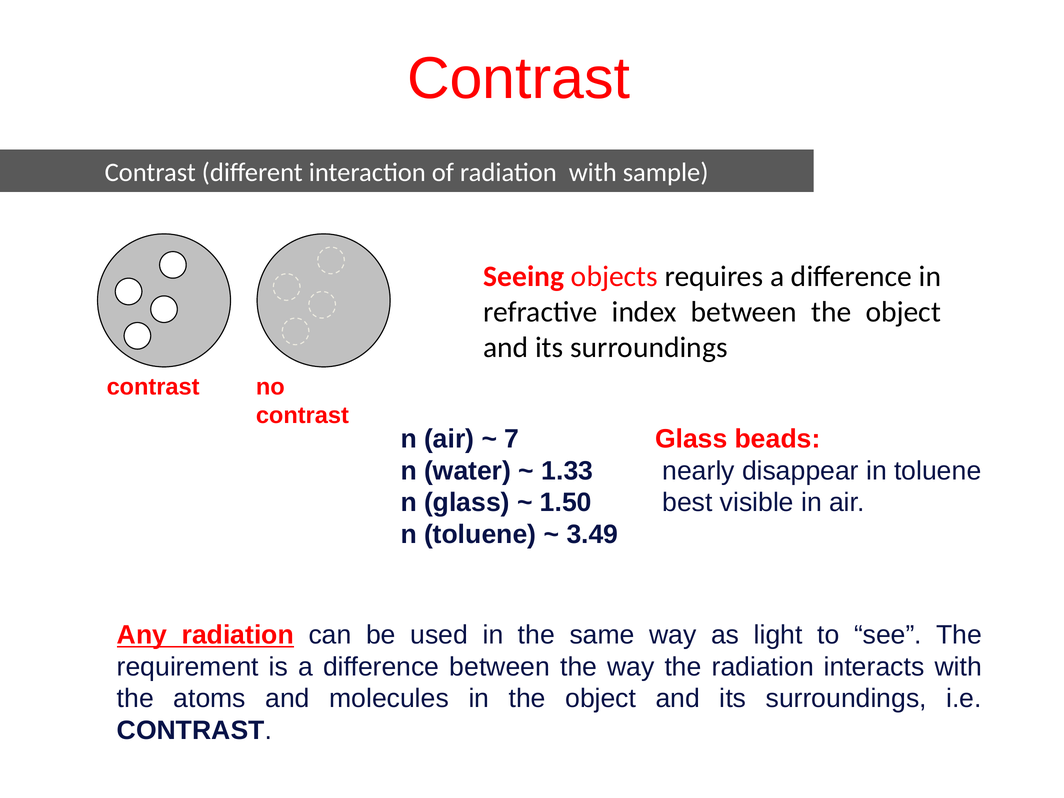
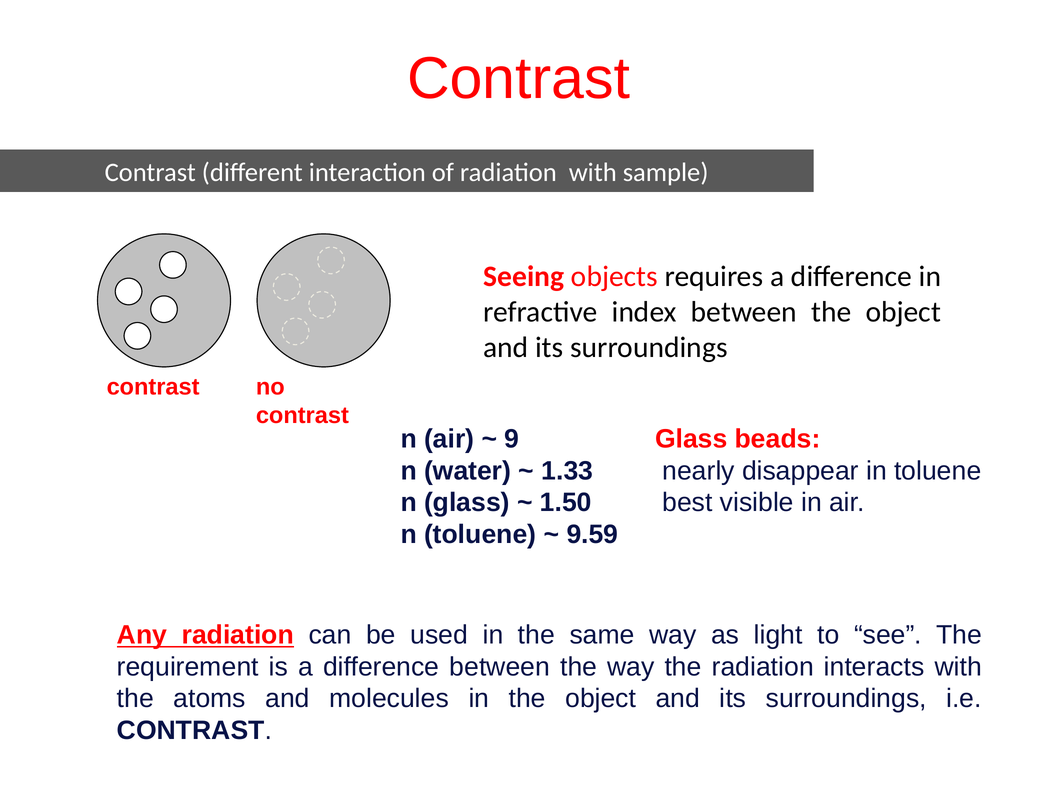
7: 7 -> 9 (512, 439)
3.49: 3.49 -> 9.59 (592, 535)
